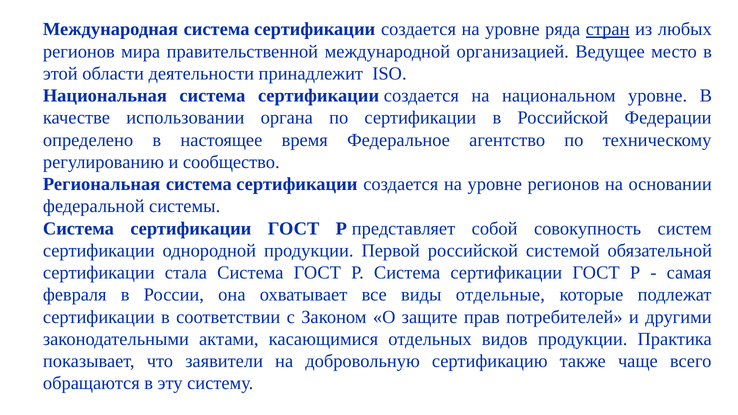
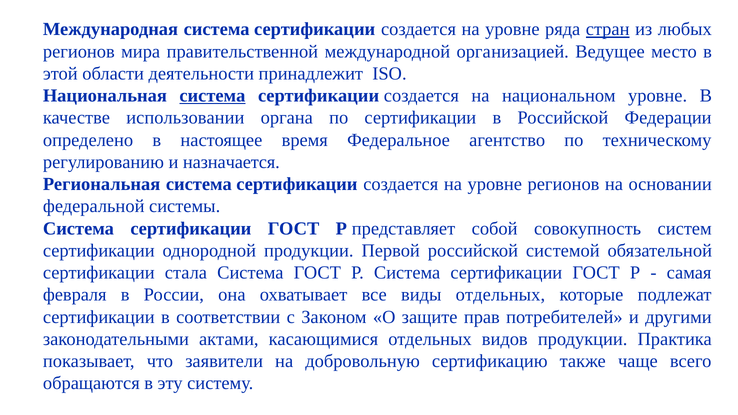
система underline: none -> present (212, 96)
сообщество: сообщество -> назначается (231, 162)
виды отдельные: отдельные -> отдельных (500, 295)
